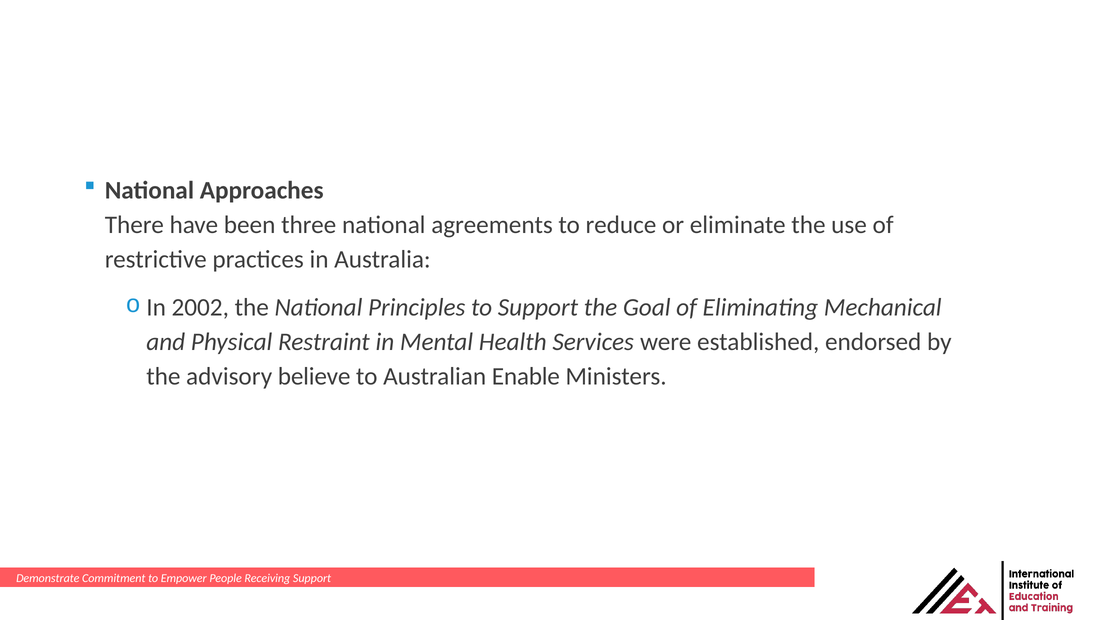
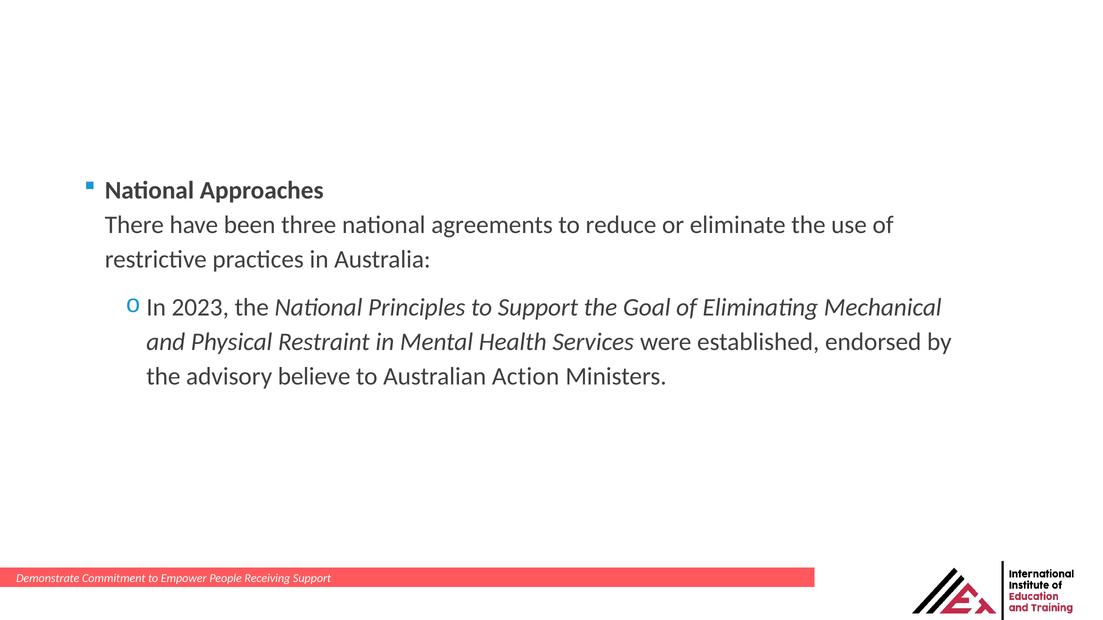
2002: 2002 -> 2023 (200, 308)
Enable: Enable -> Action (526, 377)
